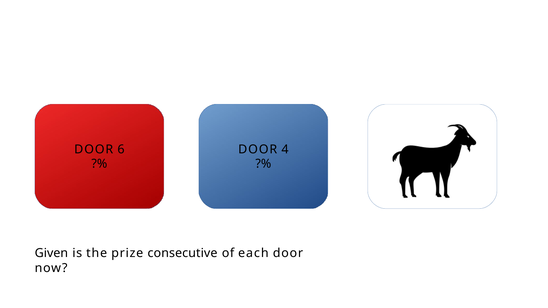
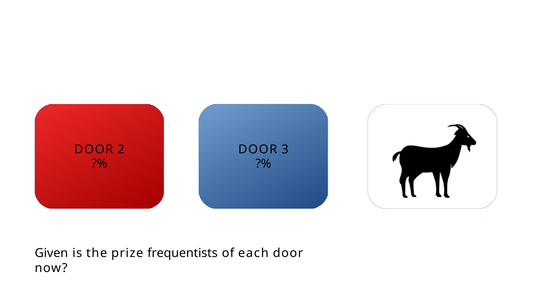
6: 6 -> 2 (121, 149)
4: 4 -> 3 (285, 149)
consecutive: consecutive -> frequentists (183, 253)
